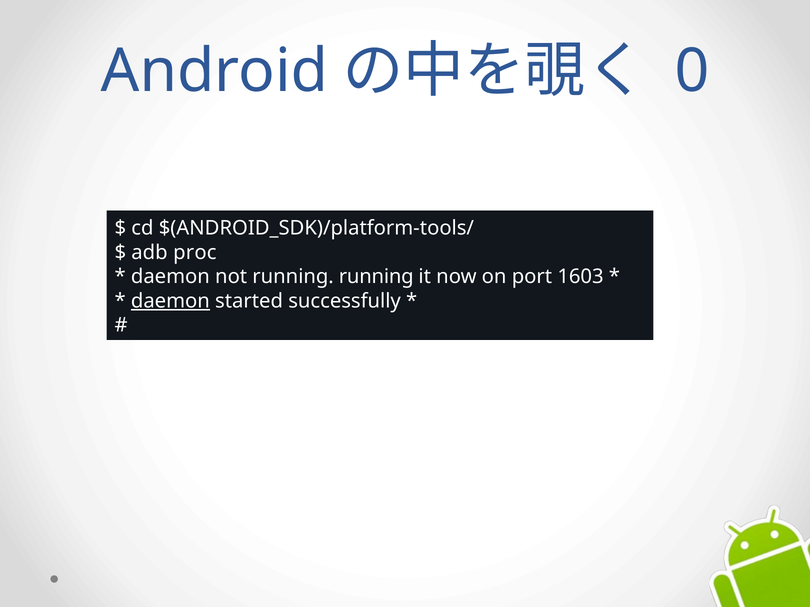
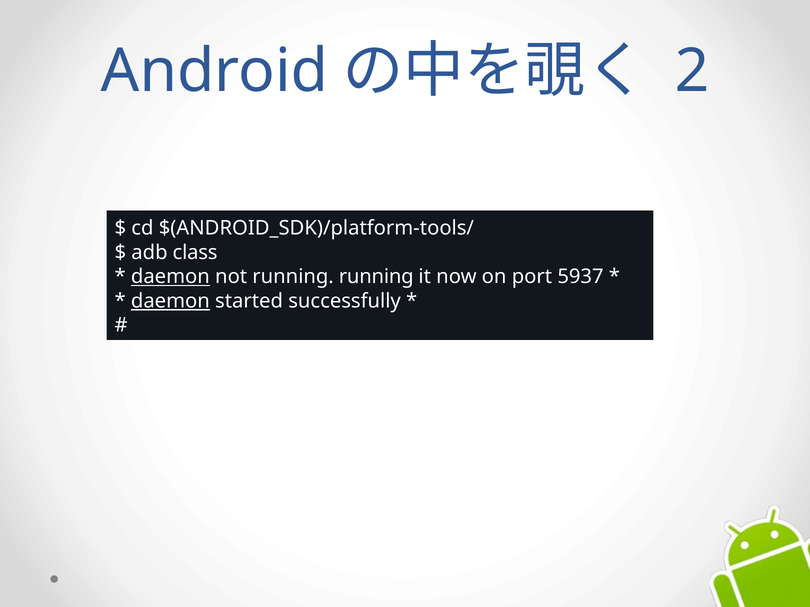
0: 0 -> 2 (692, 71)
proc: proc -> class (195, 253)
daemon underline: none -> present (170, 277)
1603: 1603 -> 5937 (581, 277)
